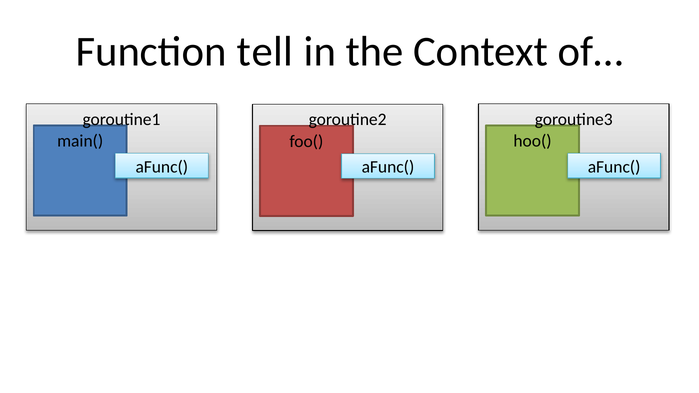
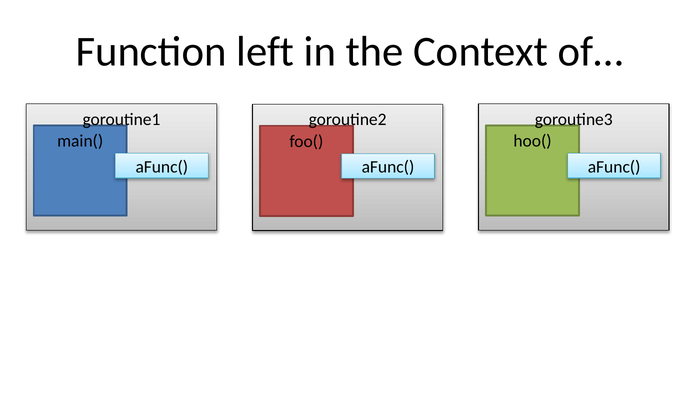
tell: tell -> left (265, 51)
